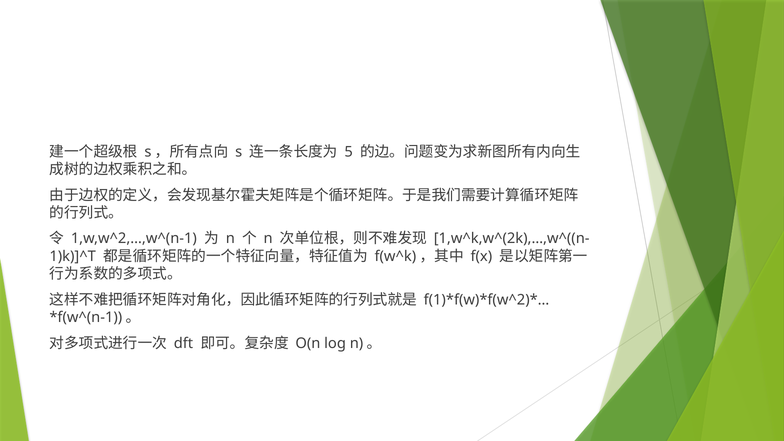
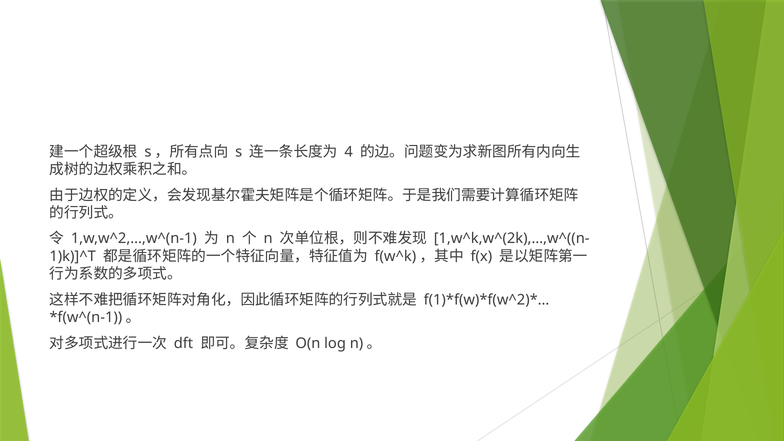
5: 5 -> 4 (349, 152)
